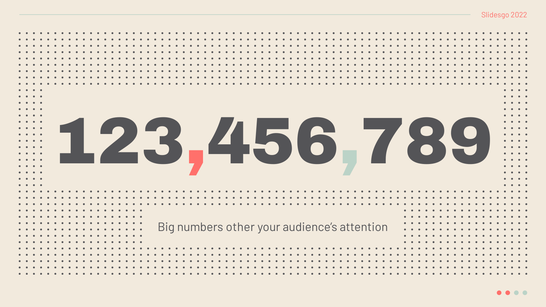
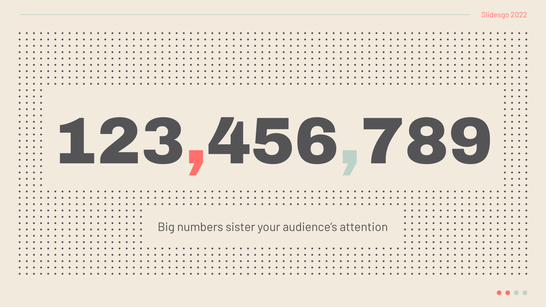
other: other -> sister (240, 227)
